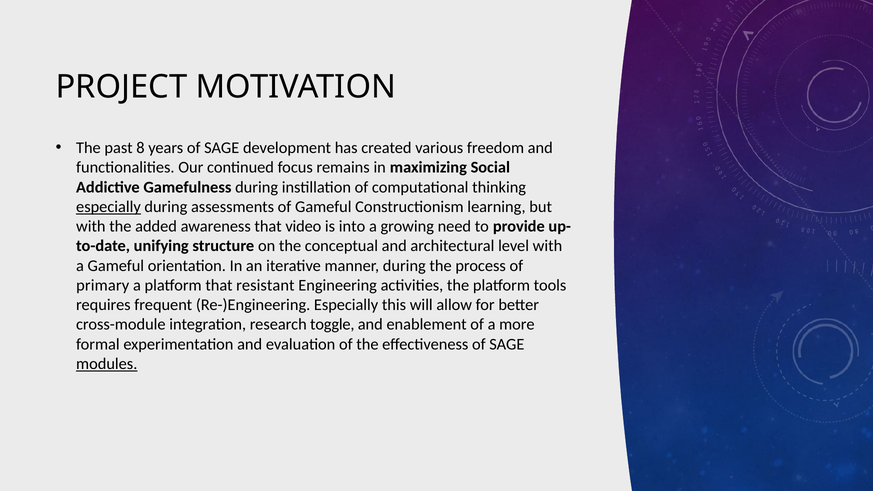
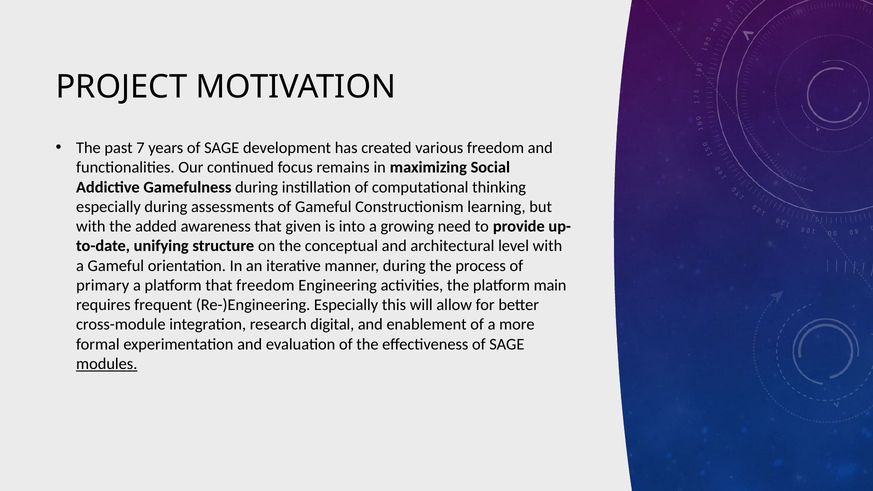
8: 8 -> 7 (140, 148)
especially underline: present -> none (108, 207)
video: video -> given (303, 226)
that resistant: resistant -> freedom (265, 285)
tools: tools -> main (550, 285)
toggle: toggle -> digital (332, 325)
